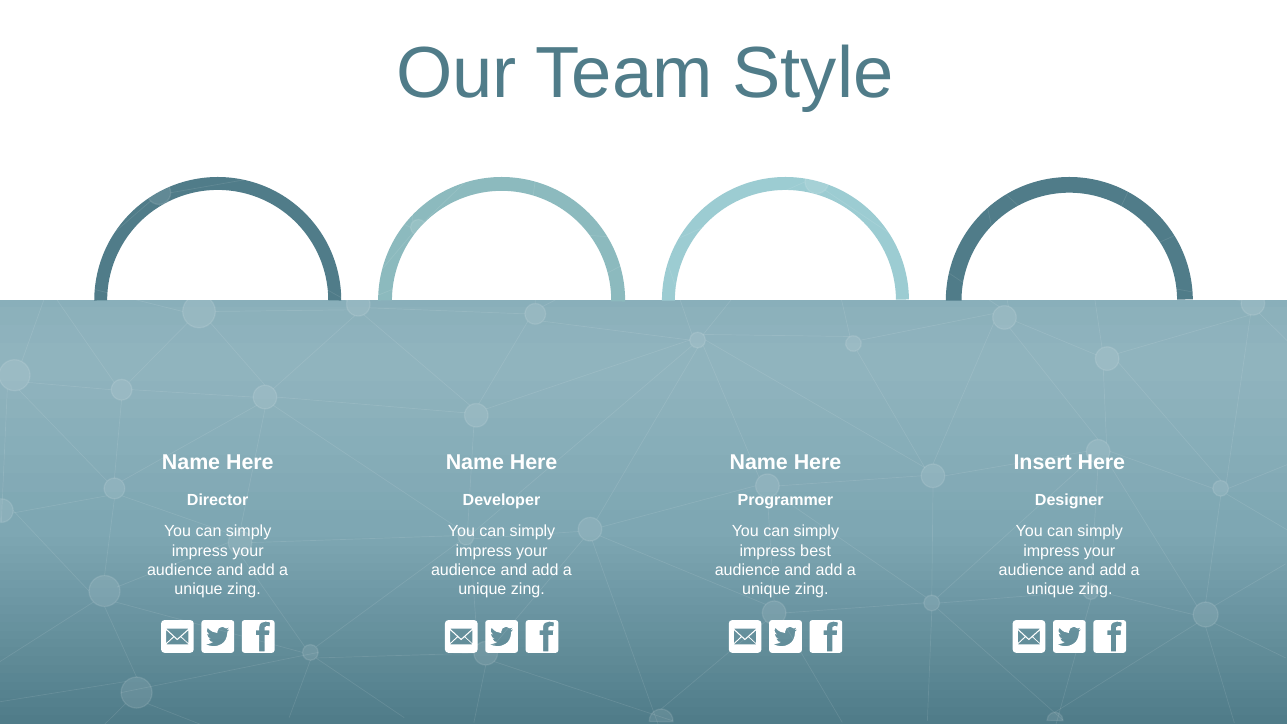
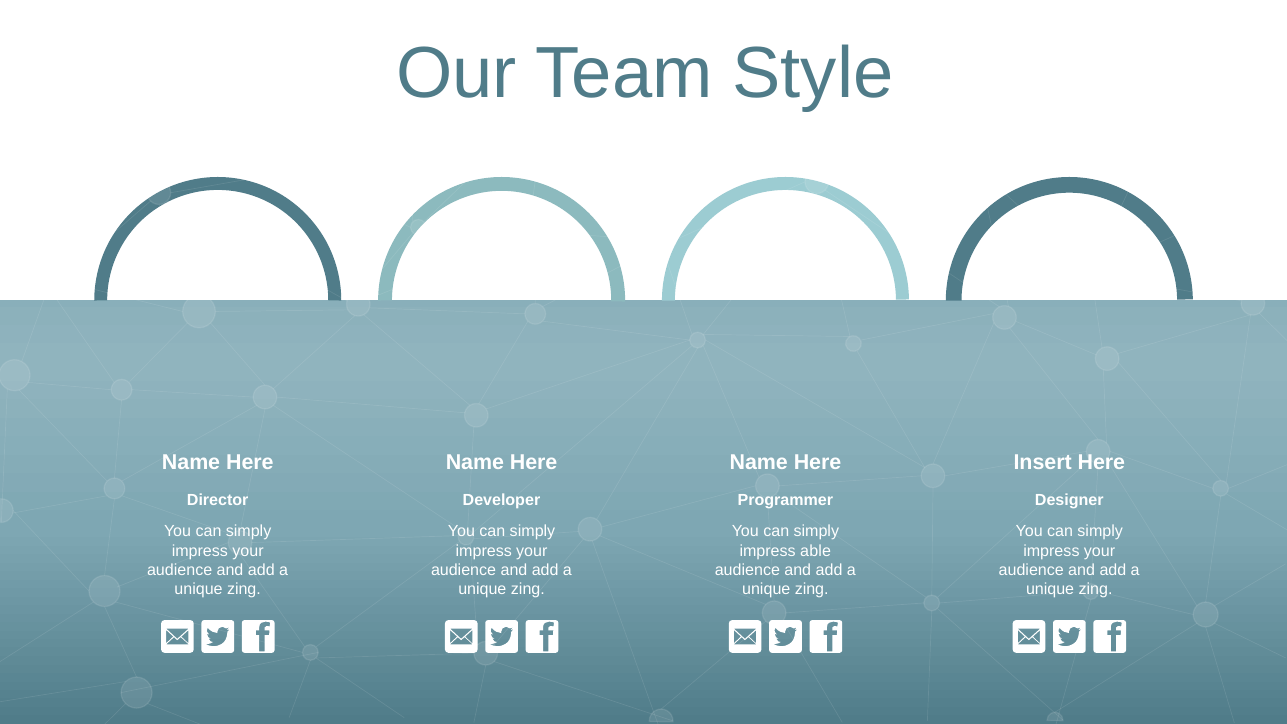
best: best -> able (816, 551)
